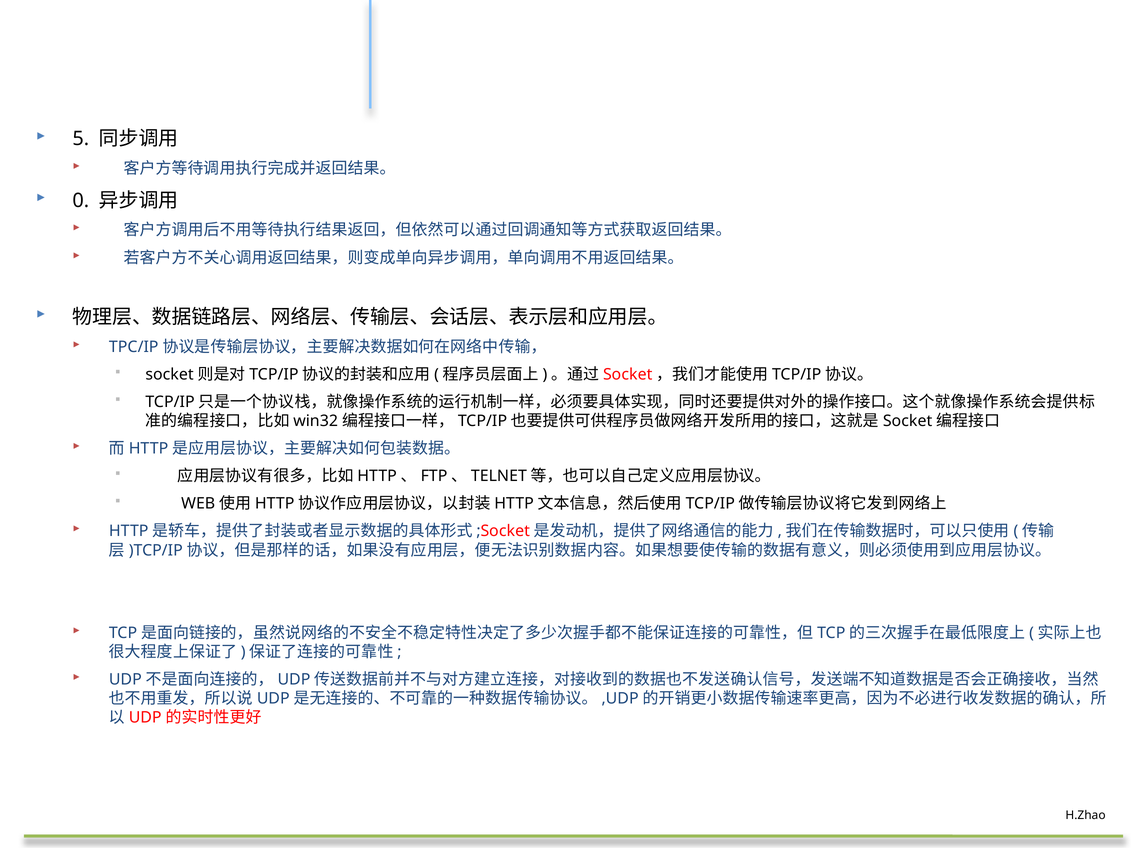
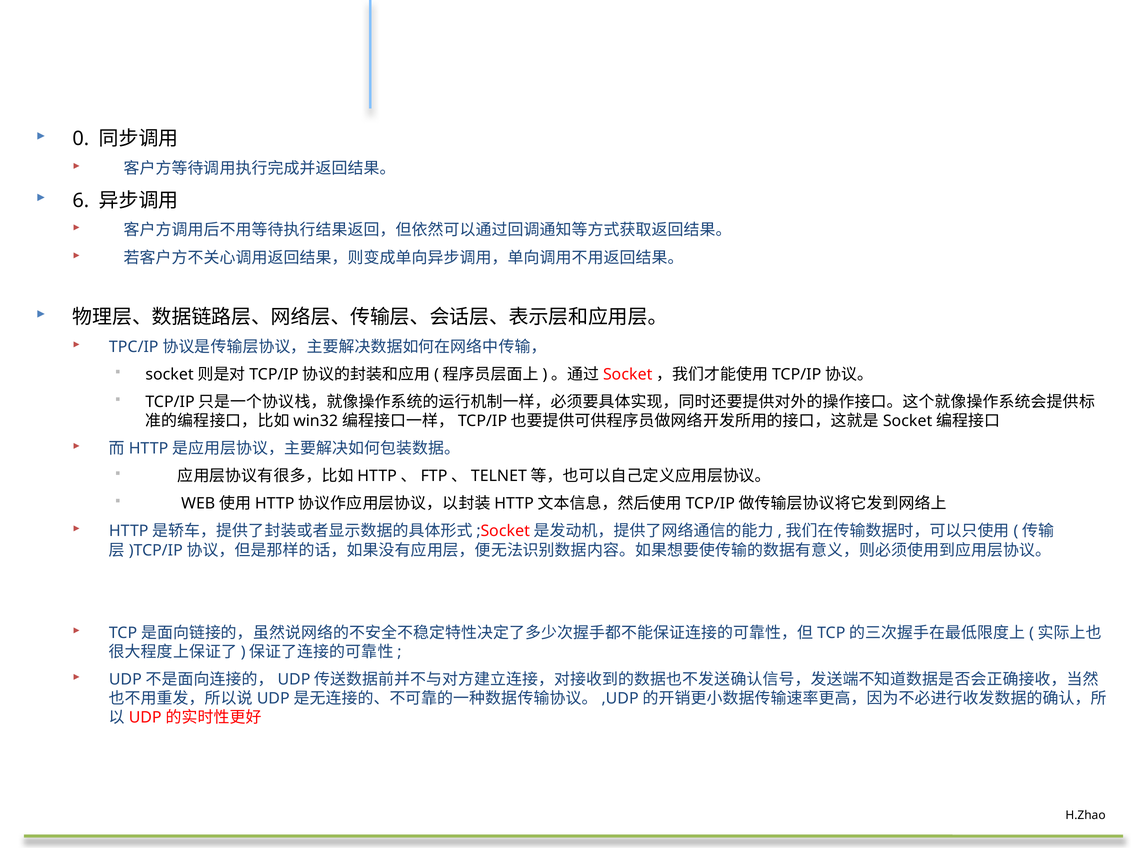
5: 5 -> 0 (81, 139)
0: 0 -> 6 (81, 201)
